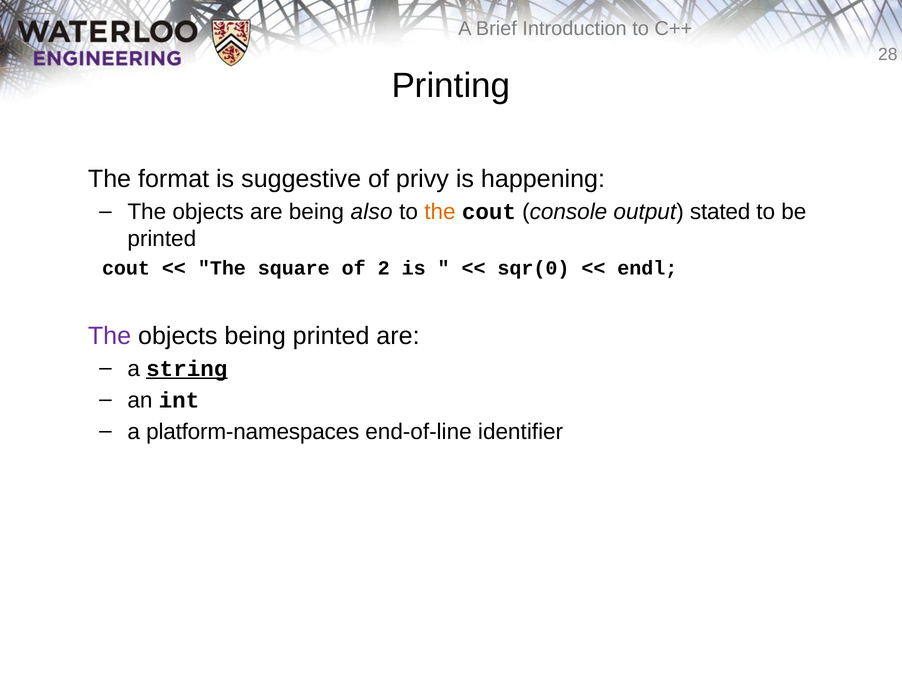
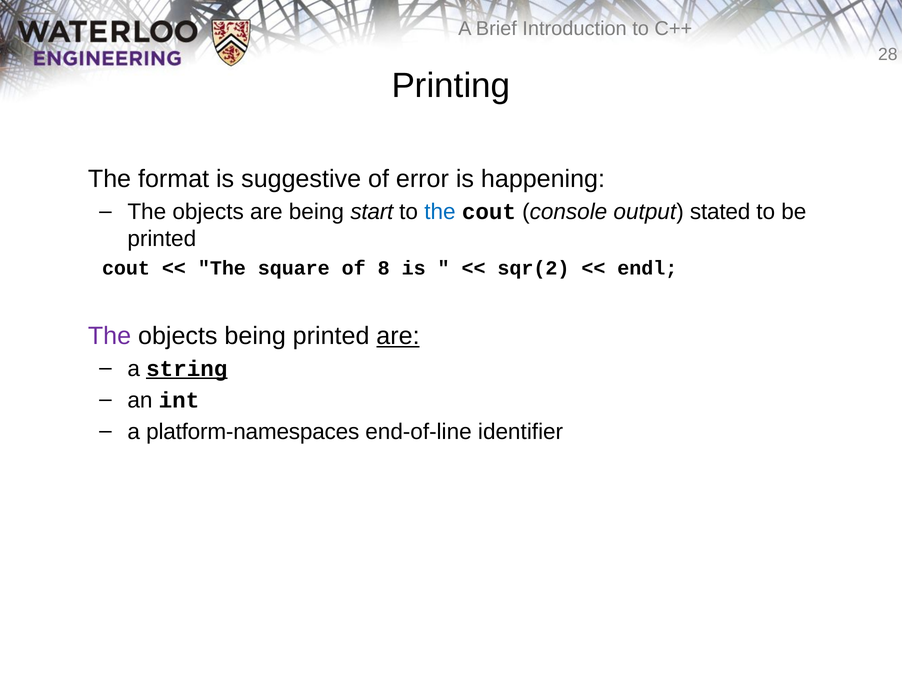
privy: privy -> error (422, 179)
also: also -> start (372, 212)
the colour: orange -> blue (440, 212)
2: 2 -> 8 (384, 269)
sqr(0: sqr(0 -> sqr(2 (533, 269)
are underline: none -> present (398, 336)
